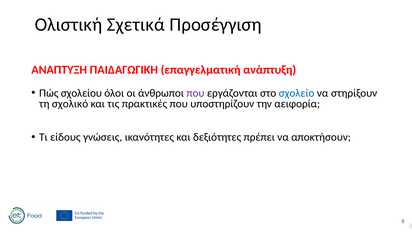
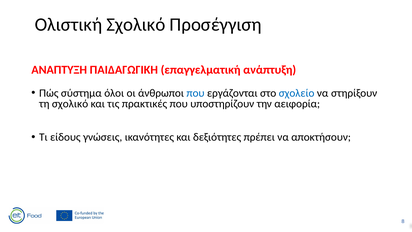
Ολιστική Σχετικά: Σχετικά -> Σχολικό (136, 25)
σχολείου: σχολείου -> σύστημα (81, 93)
που colour: purple -> blue (195, 93)
